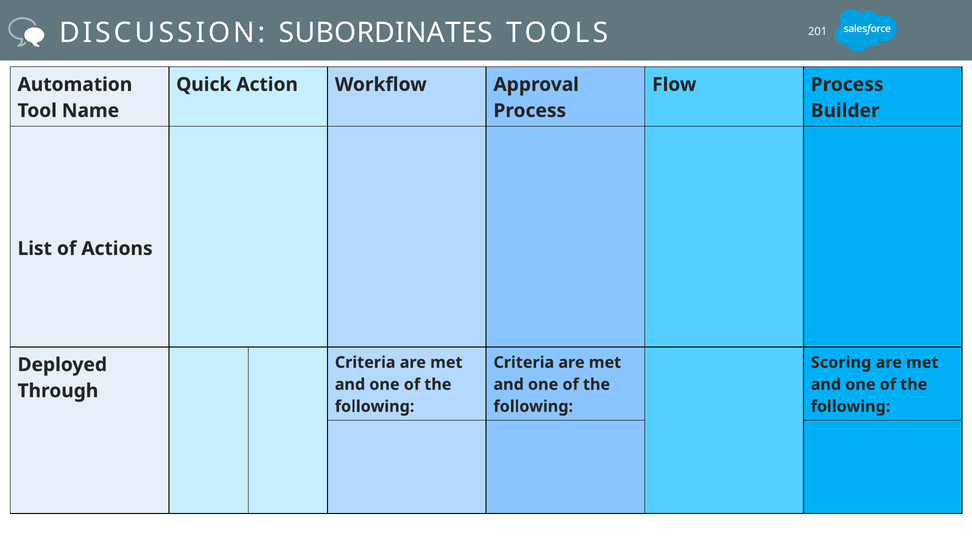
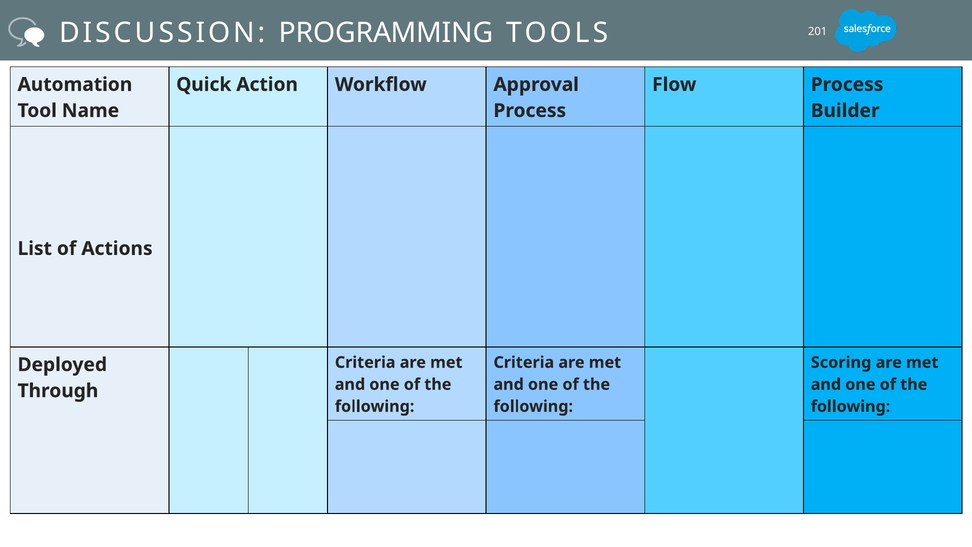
SUBORDINATES: SUBORDINATES -> PROGRAMMING (386, 33)
